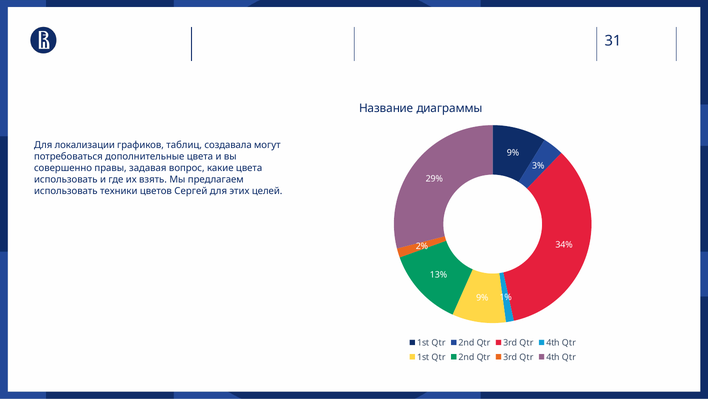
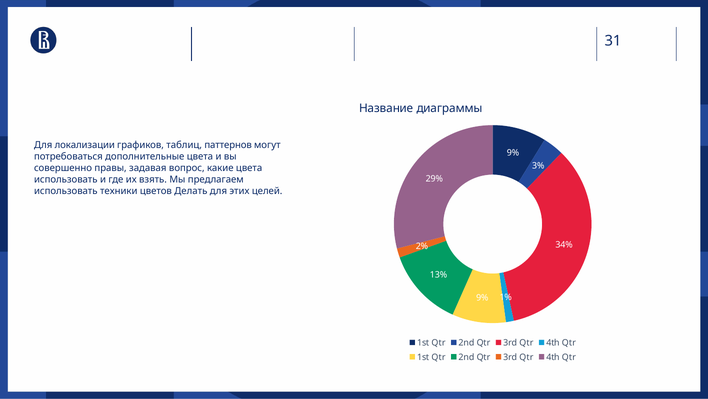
создавала: создавала -> паттернов (228, 145)
Сергей: Сергей -> Делать (191, 191)
